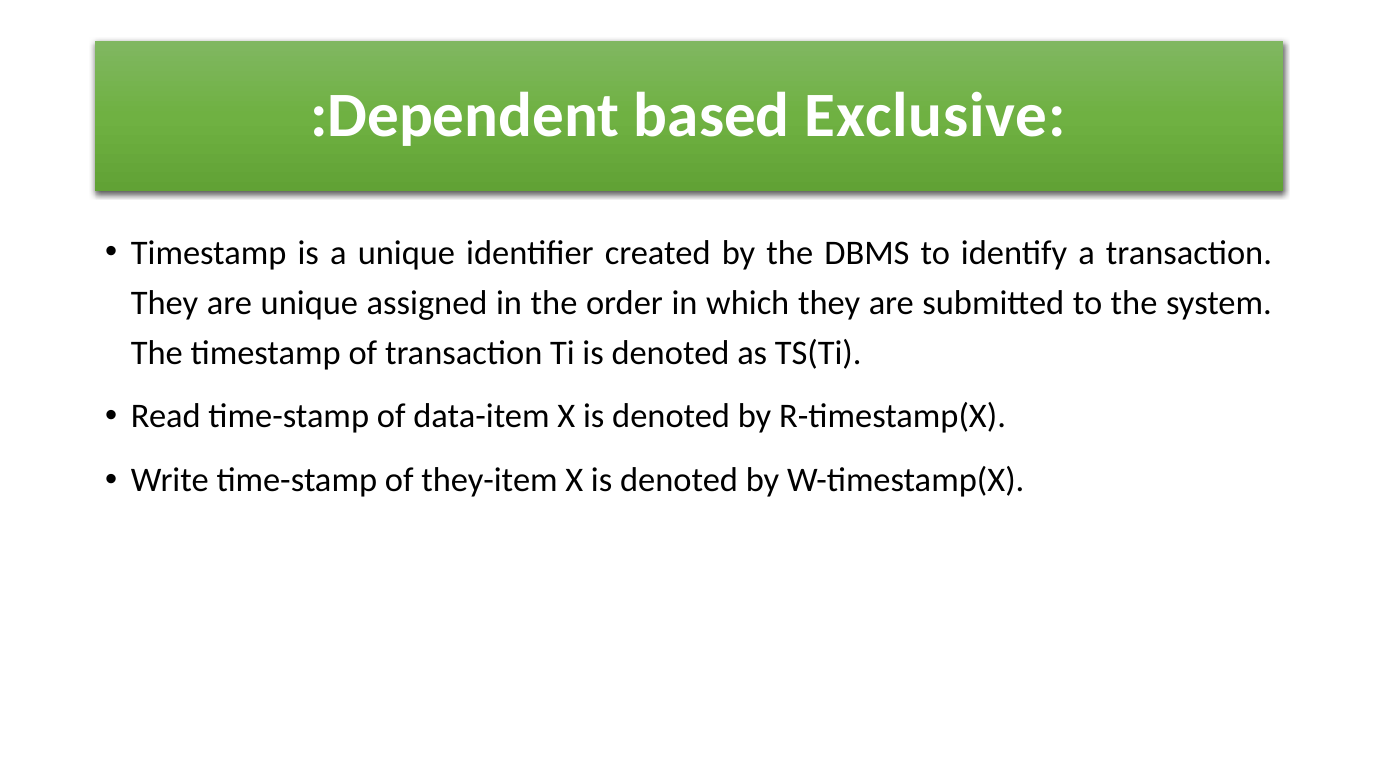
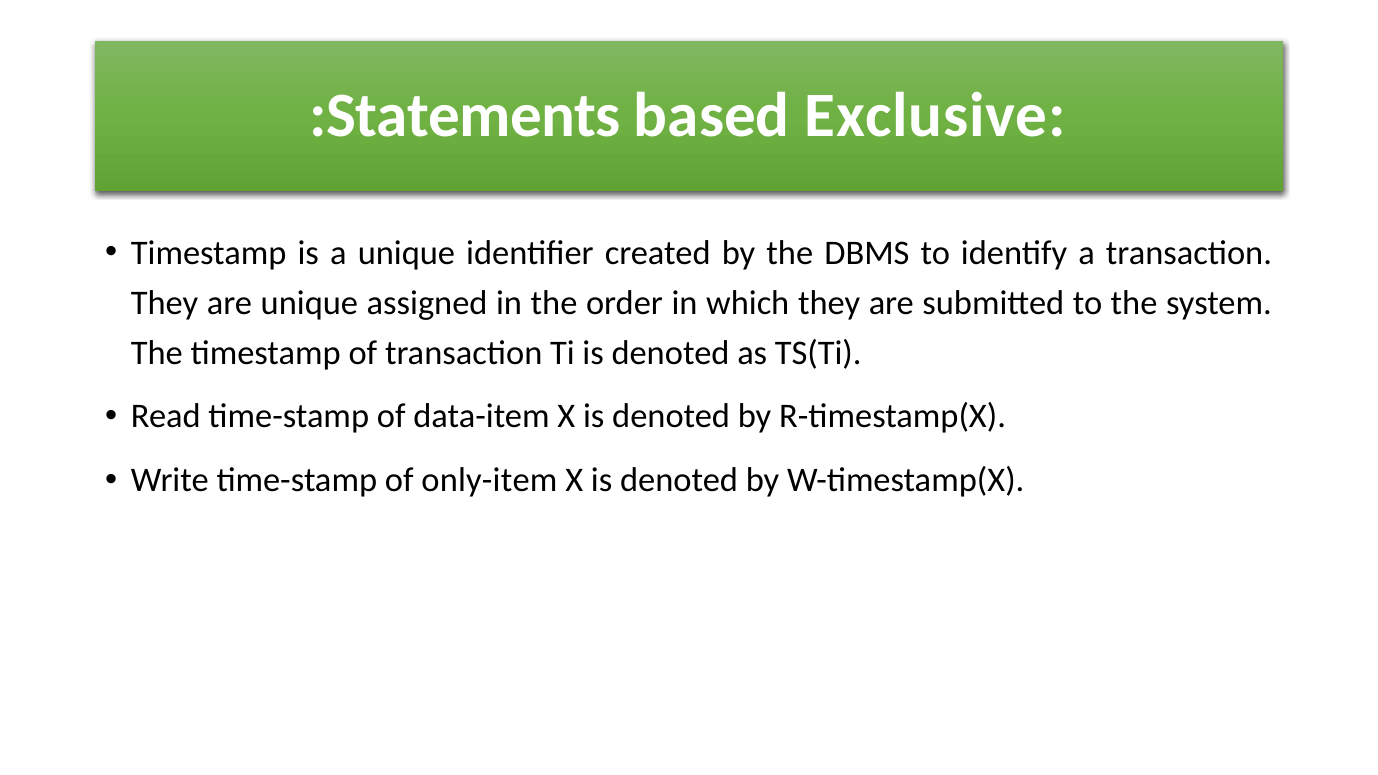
:Dependent: :Dependent -> :Statements (465, 116)
they-item: they-item -> only-item (489, 481)
